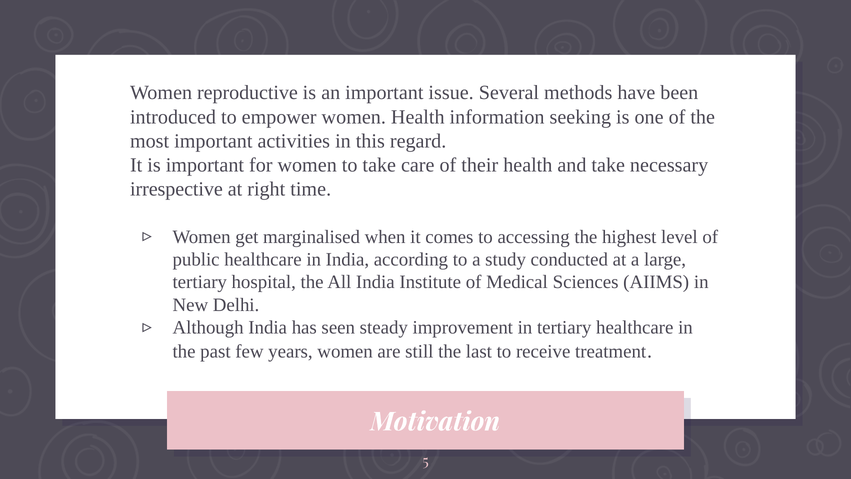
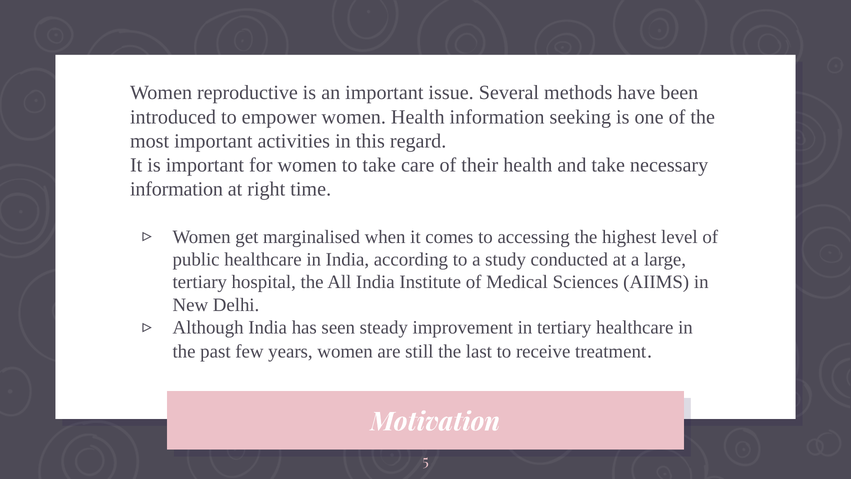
irrespective: irrespective -> information (177, 189)
